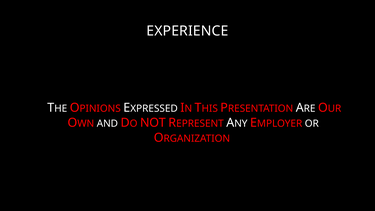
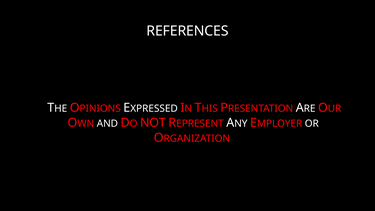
EXPERIENCE: EXPERIENCE -> REFERENCES (188, 31)
